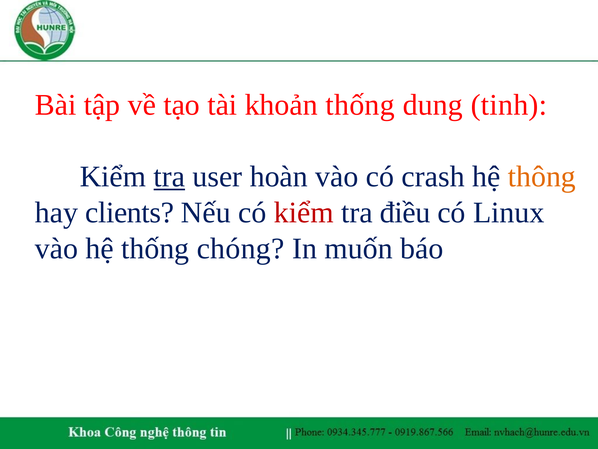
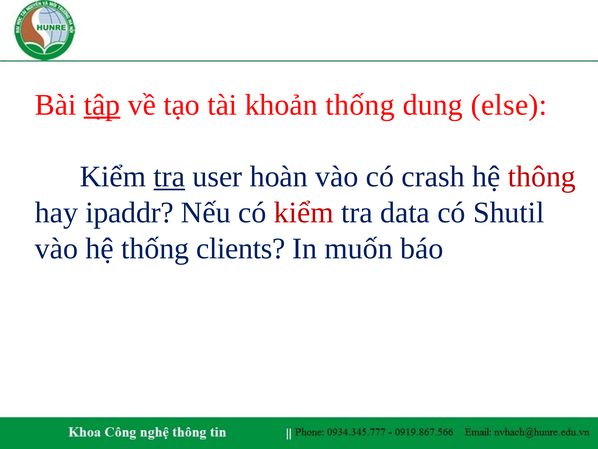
tập underline: none -> present (102, 105)
tinh: tinh -> else (509, 105)
thông colour: orange -> red (542, 177)
clients: clients -> ipaddr (130, 212)
điều: điều -> data (405, 212)
Linux: Linux -> Shutil (509, 212)
chóng: chóng -> clients (241, 248)
